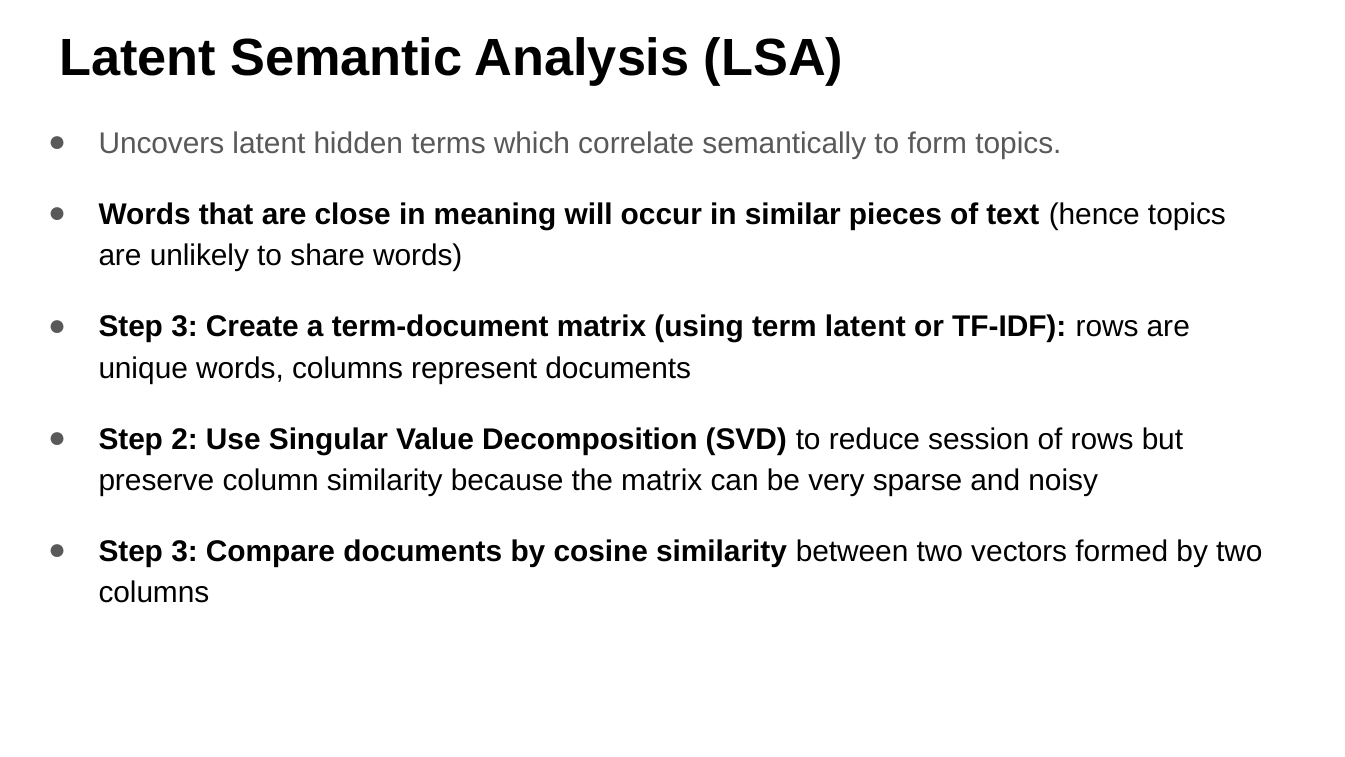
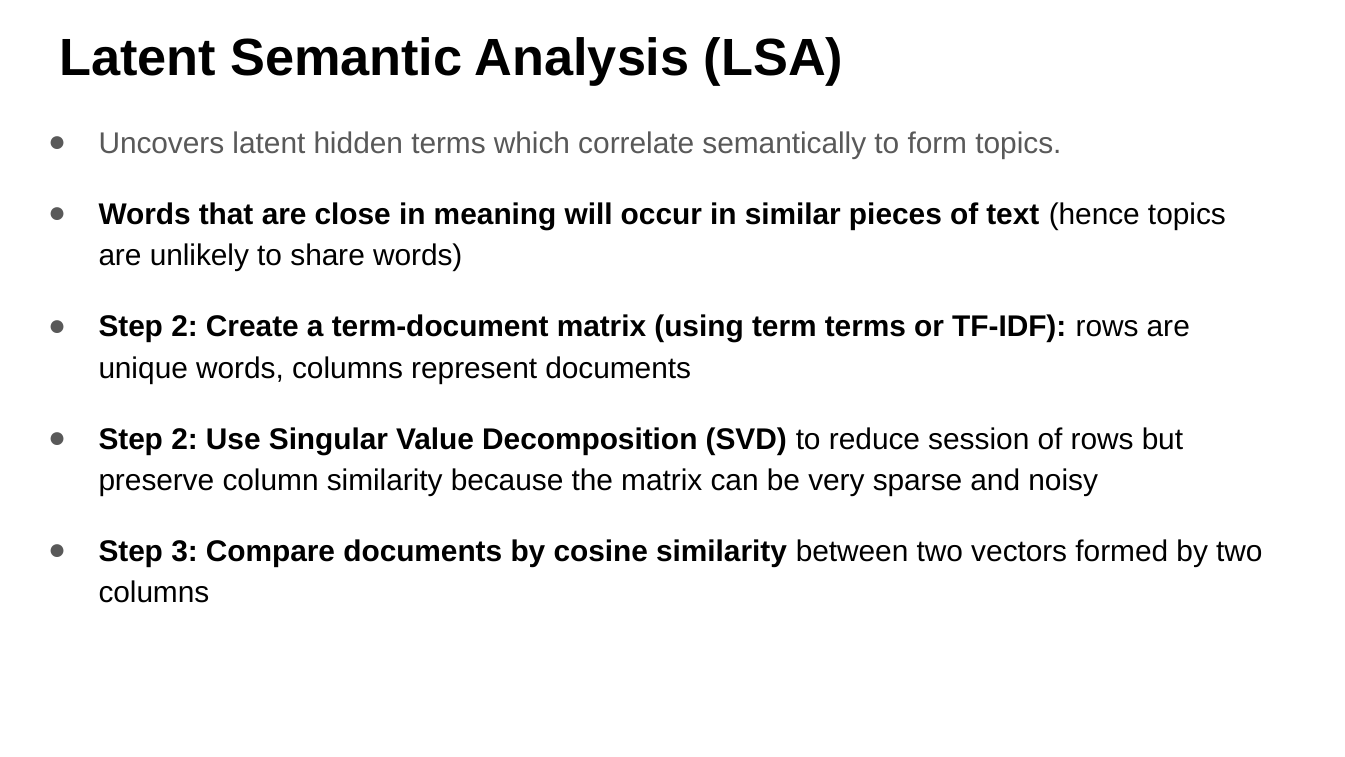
3: 3 -> 2 (185, 327)
term latent: latent -> terms (865, 327)
